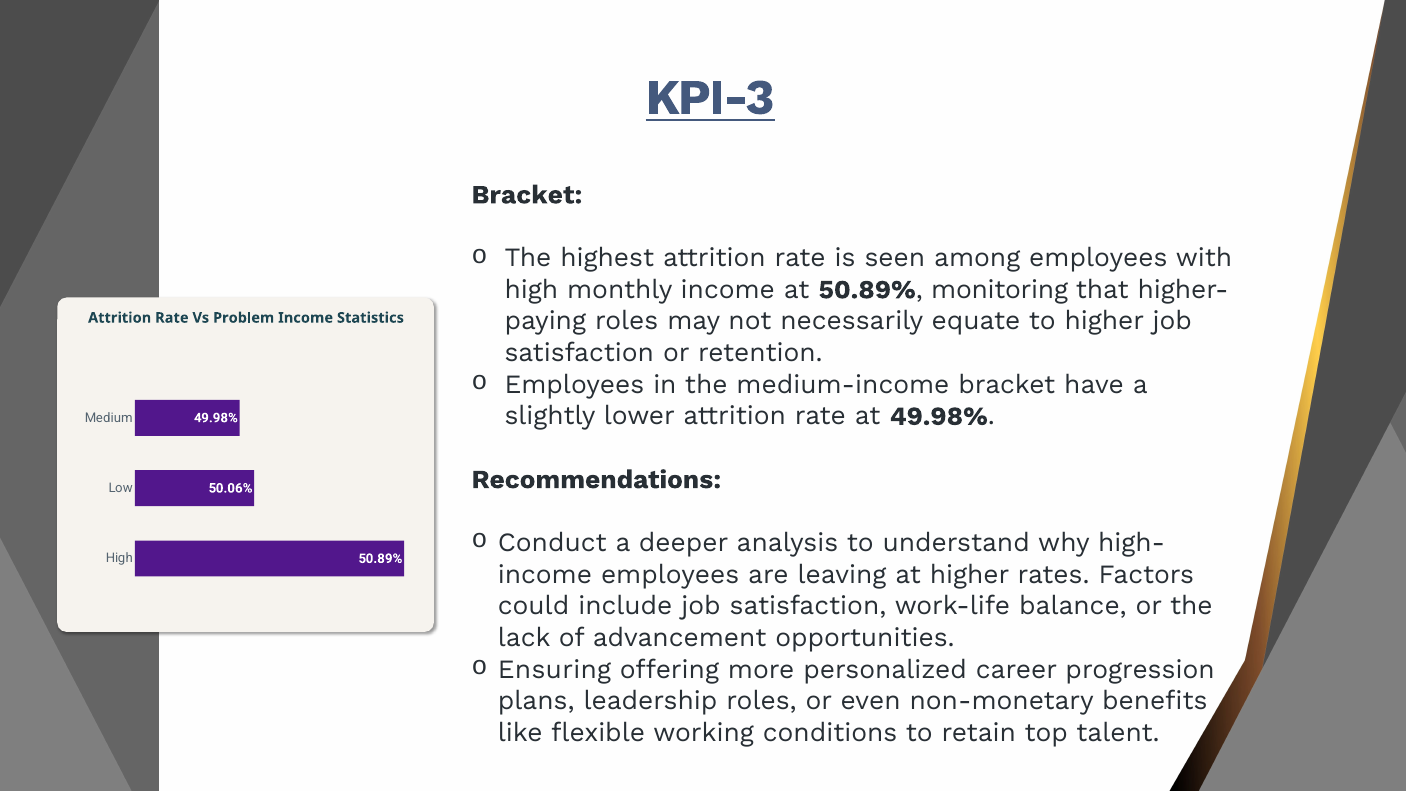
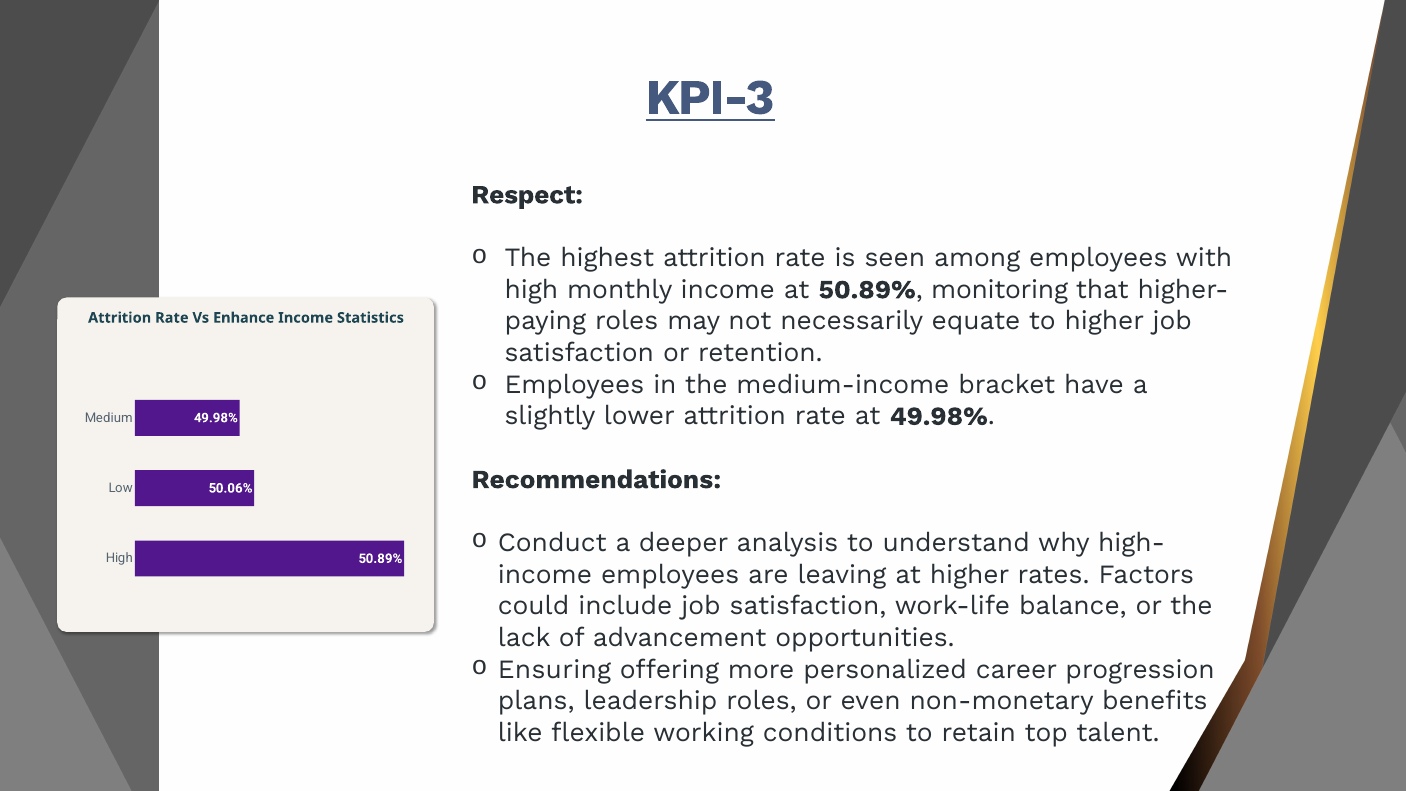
Bracket: Bracket -> Respect (527, 195)
Problem: Problem -> Enhance (244, 318)
